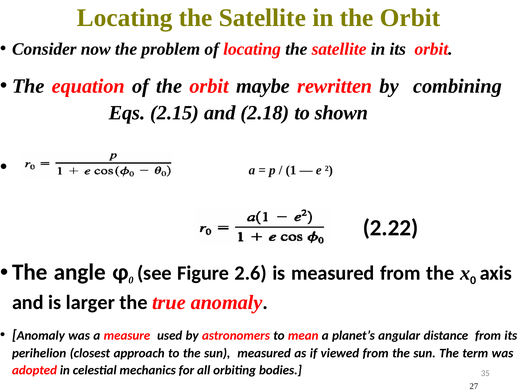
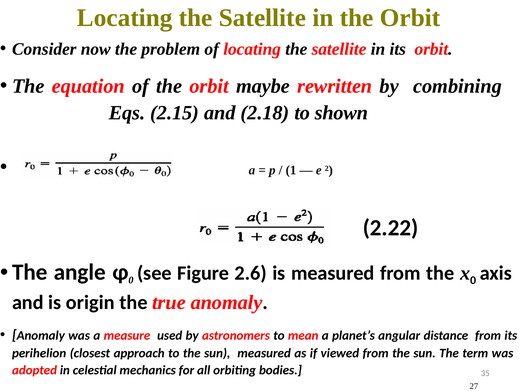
larger: larger -> origin (90, 302)
